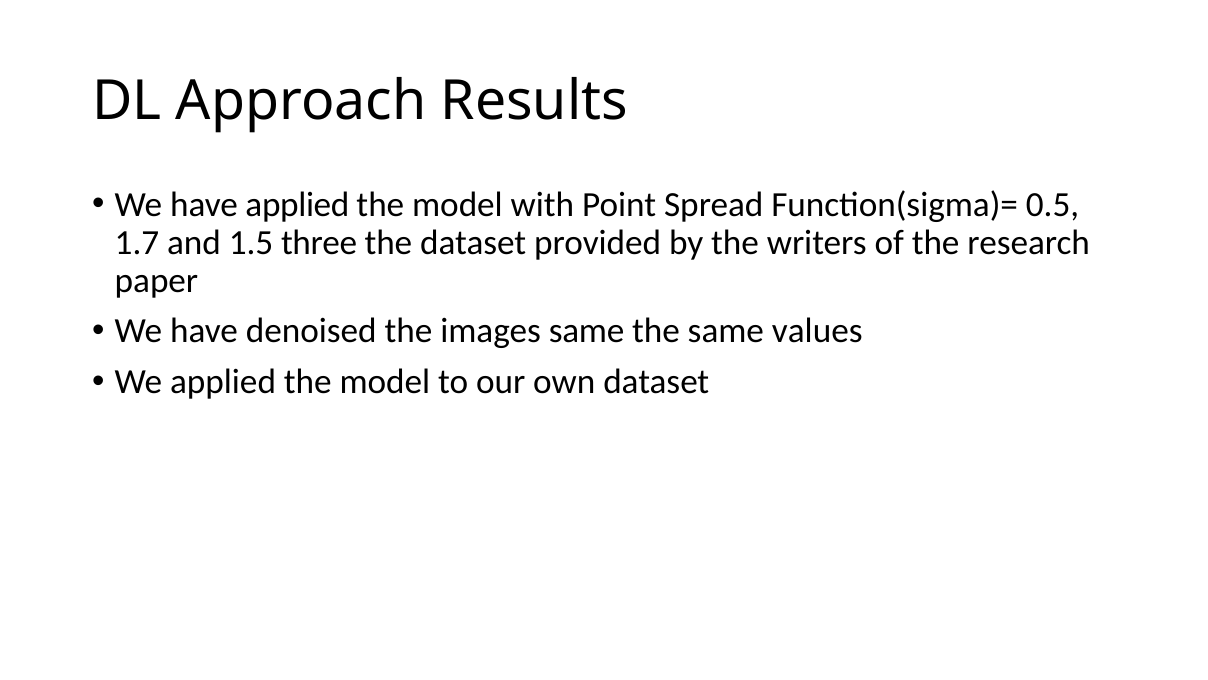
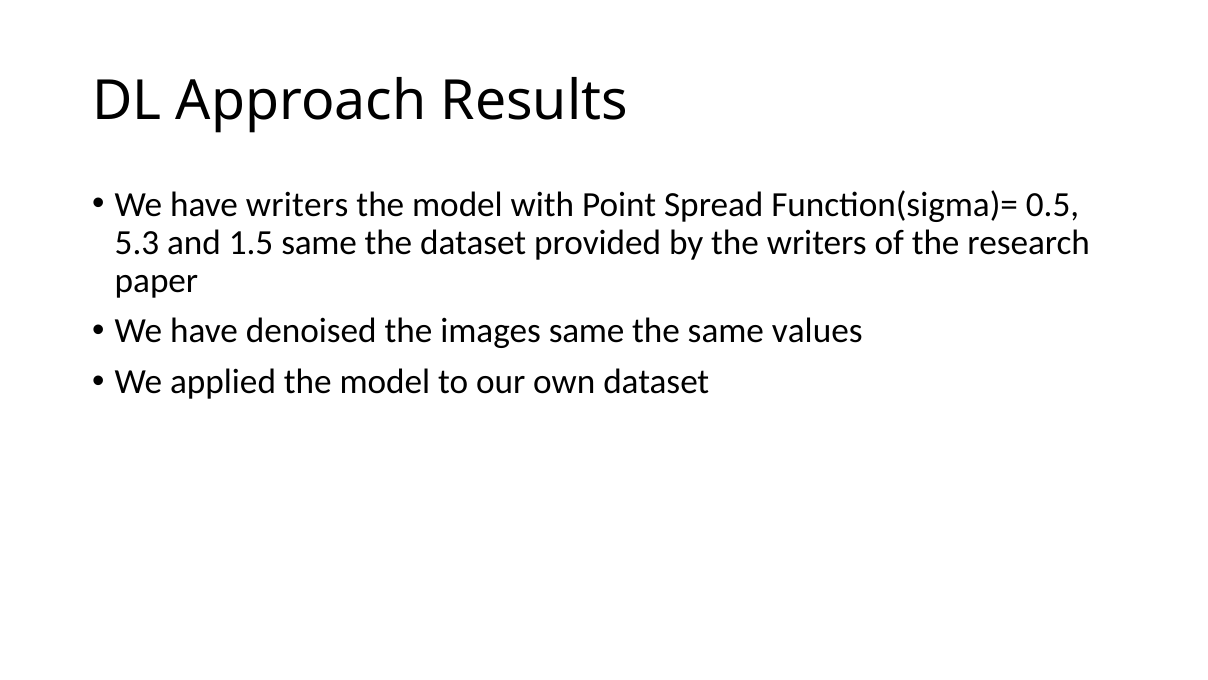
have applied: applied -> writers (297, 204)
1.7: 1.7 -> 5.3 (137, 242)
1.5 three: three -> same (319, 242)
